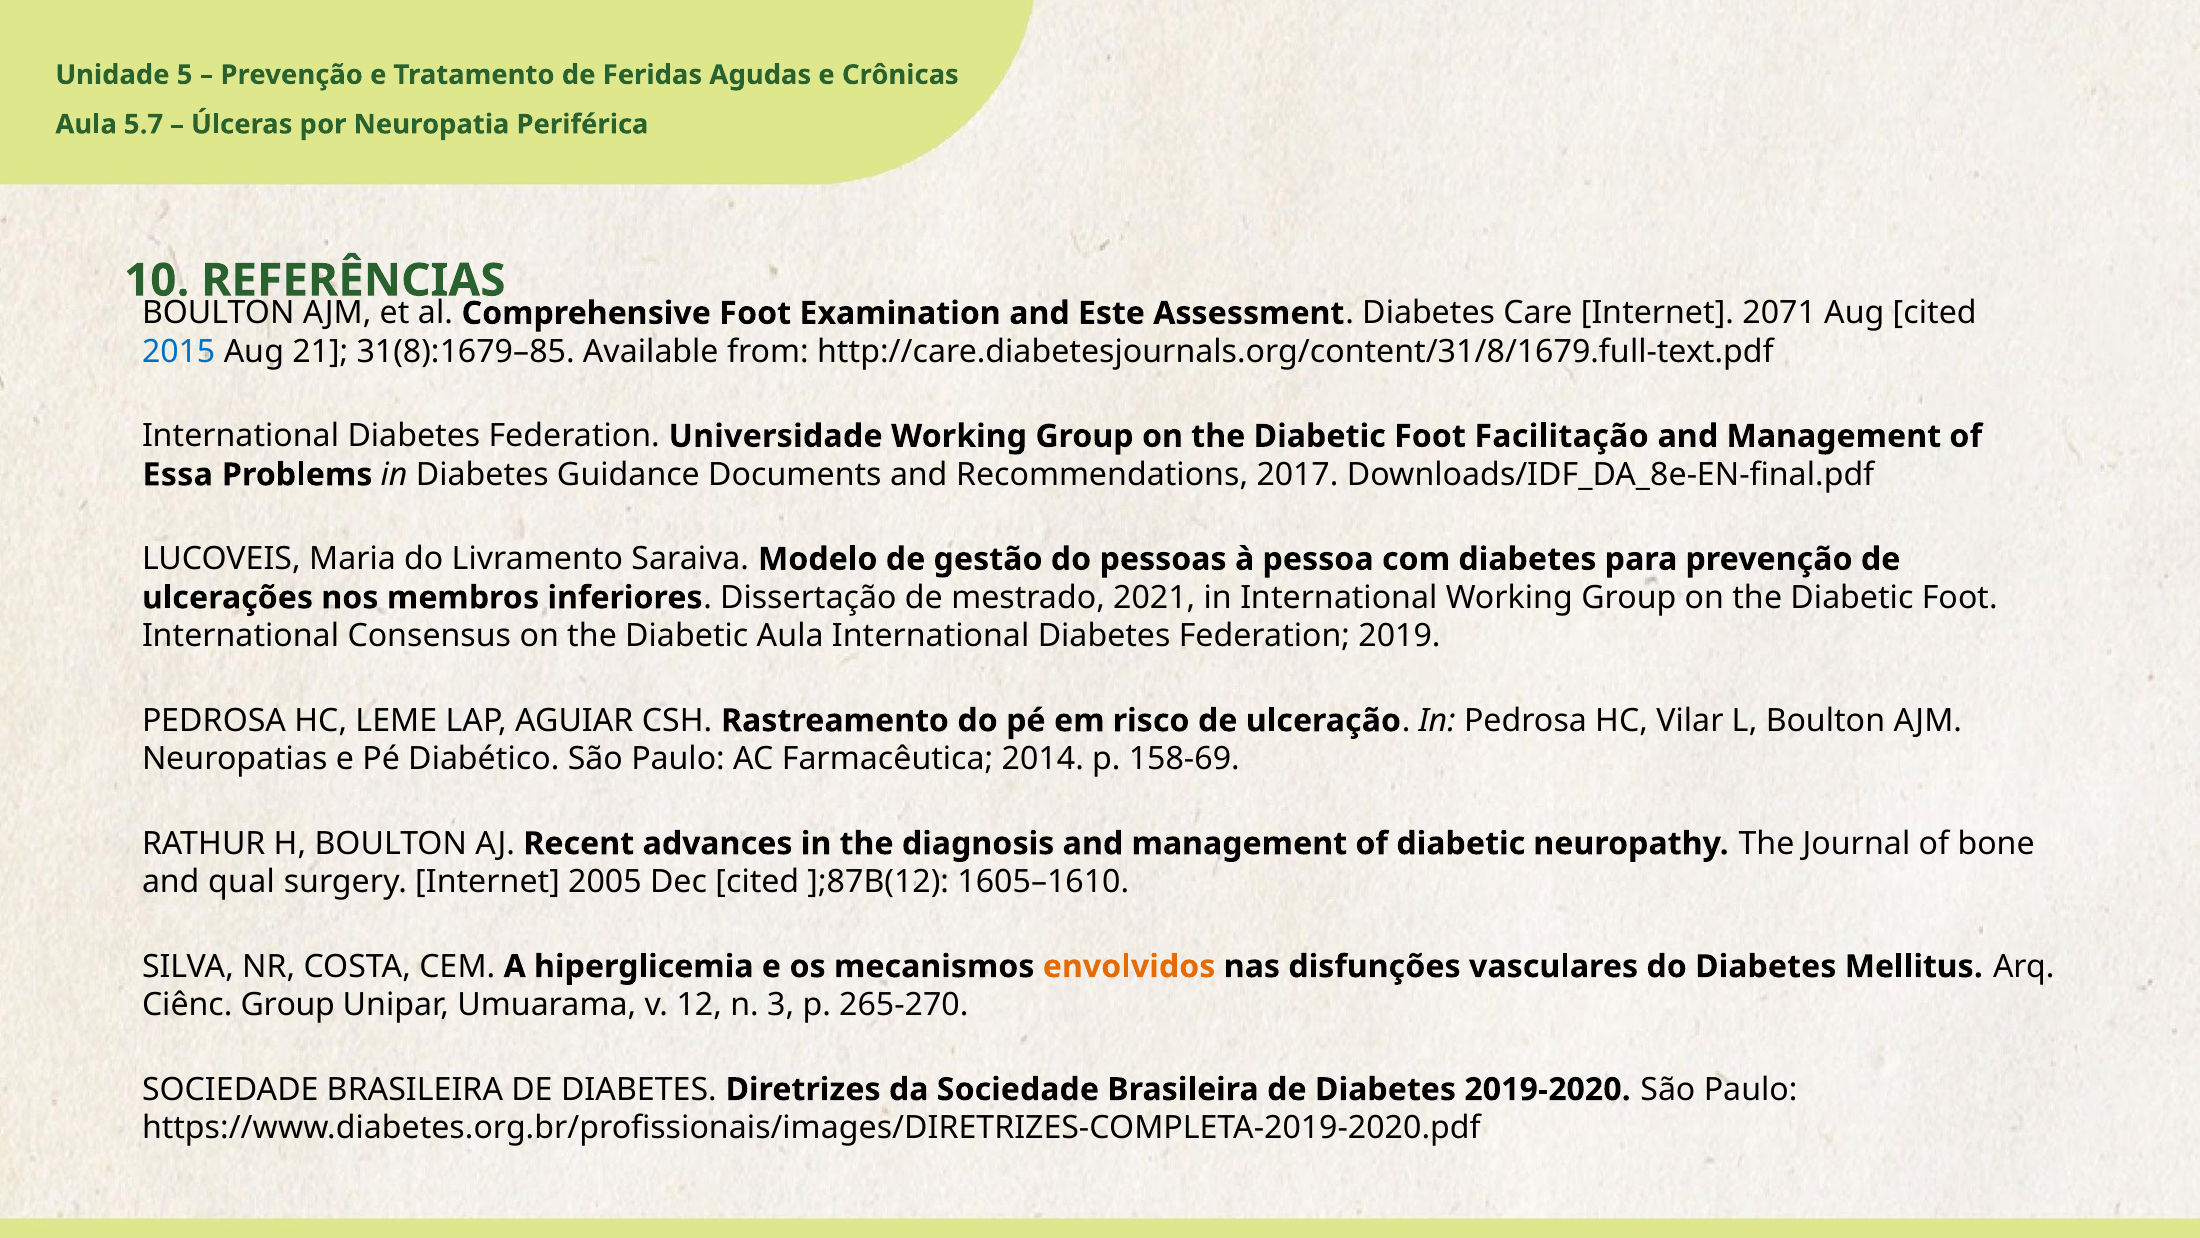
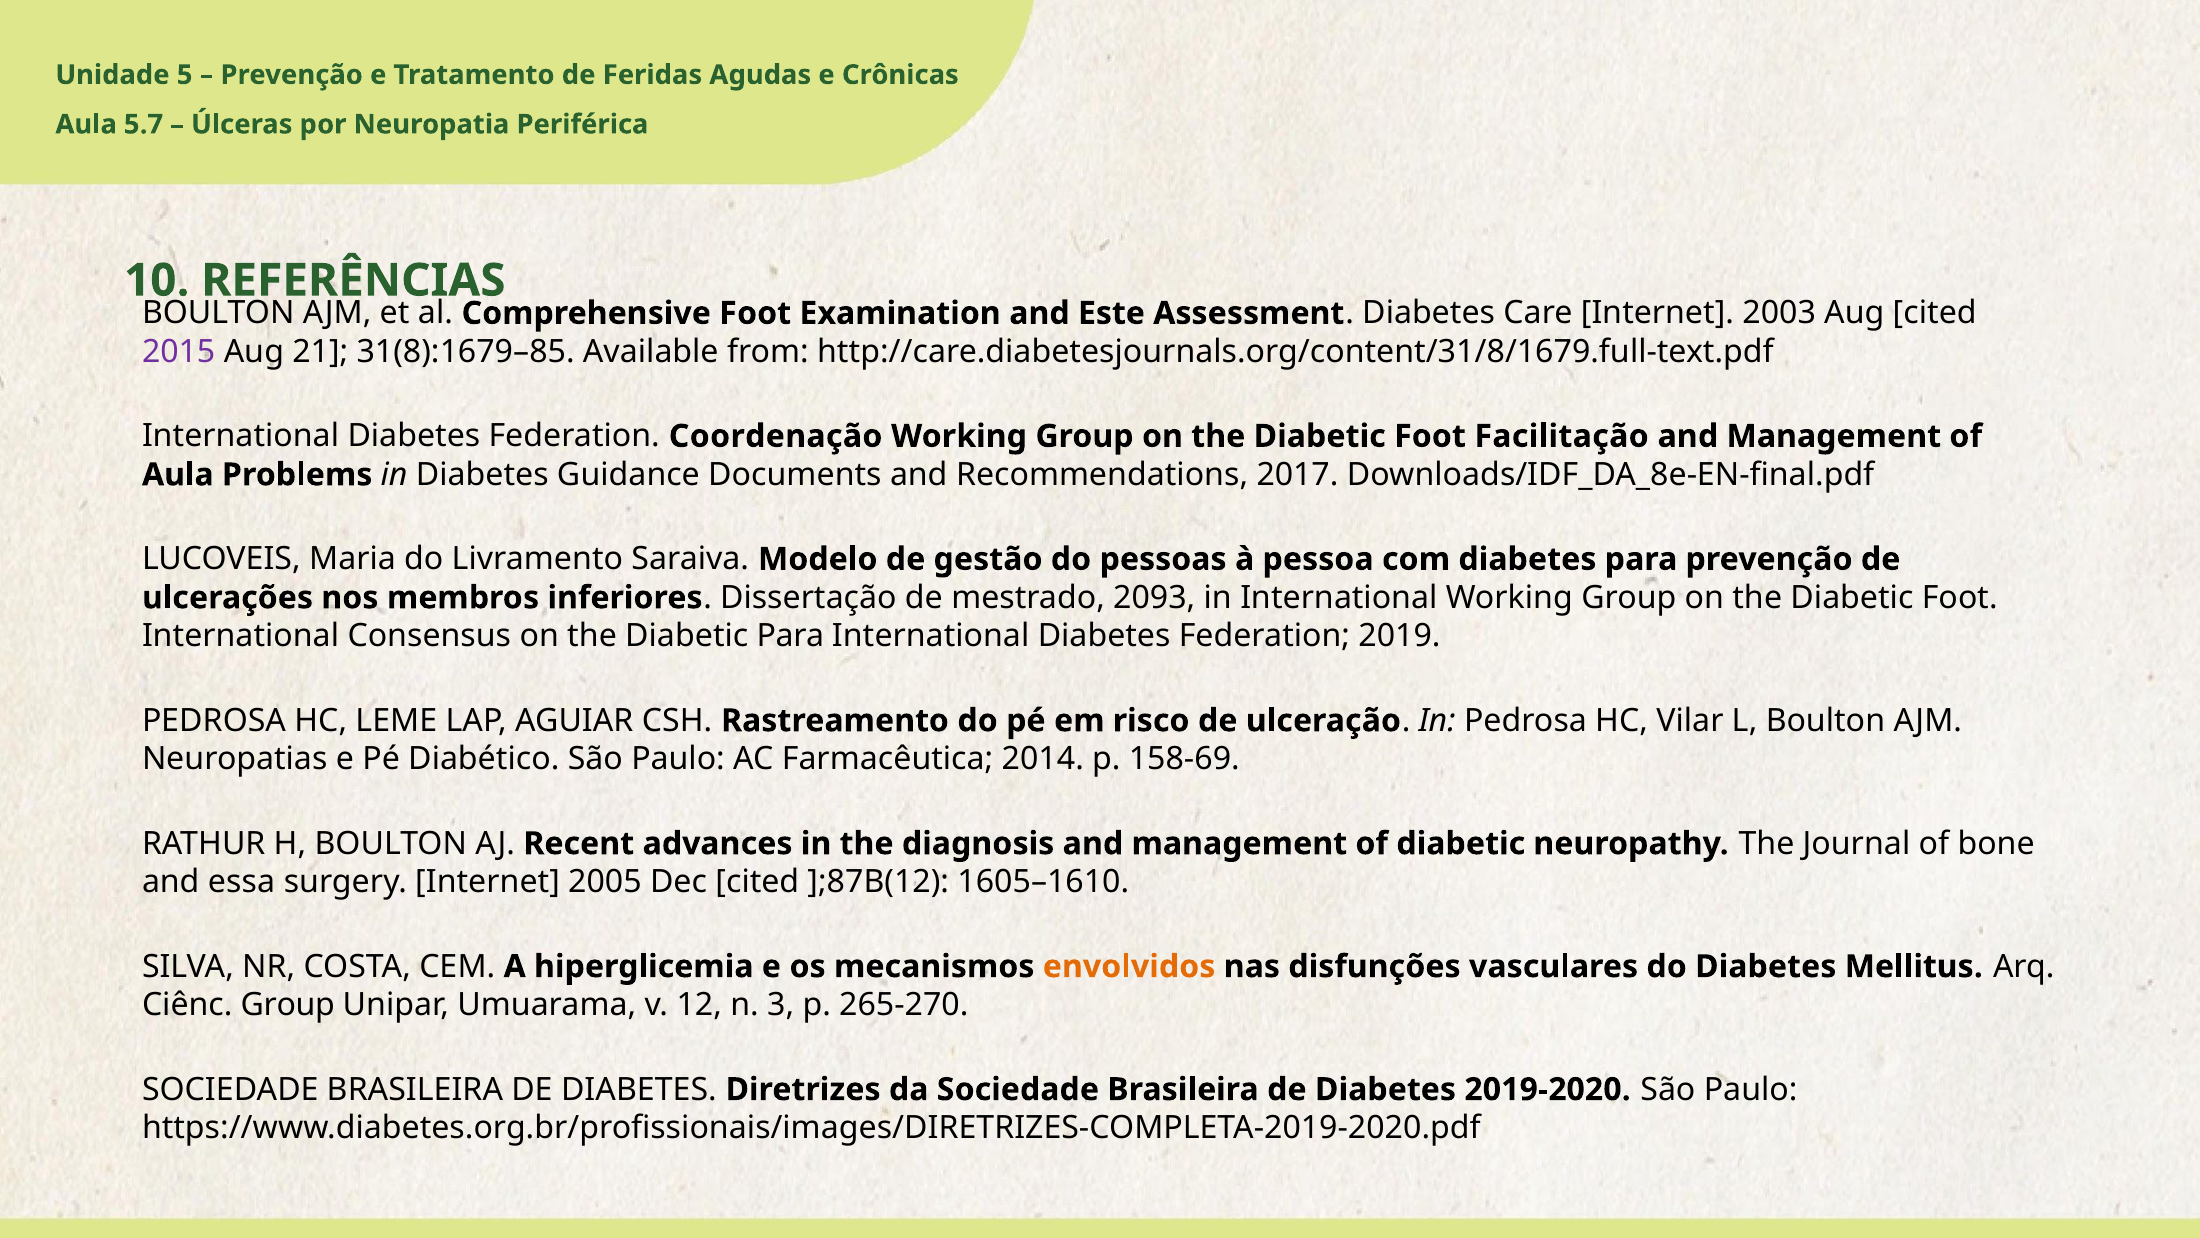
2071: 2071 -> 2003 (1779, 313)
2015 colour: blue -> purple (179, 352)
Universidade: Universidade -> Coordenação (776, 436)
Essa: Essa -> Aula (178, 475)
2021: 2021 -> 2093 (1154, 598)
Diabetic Aula: Aula -> Para (790, 636)
qual: qual -> essa (242, 882)
